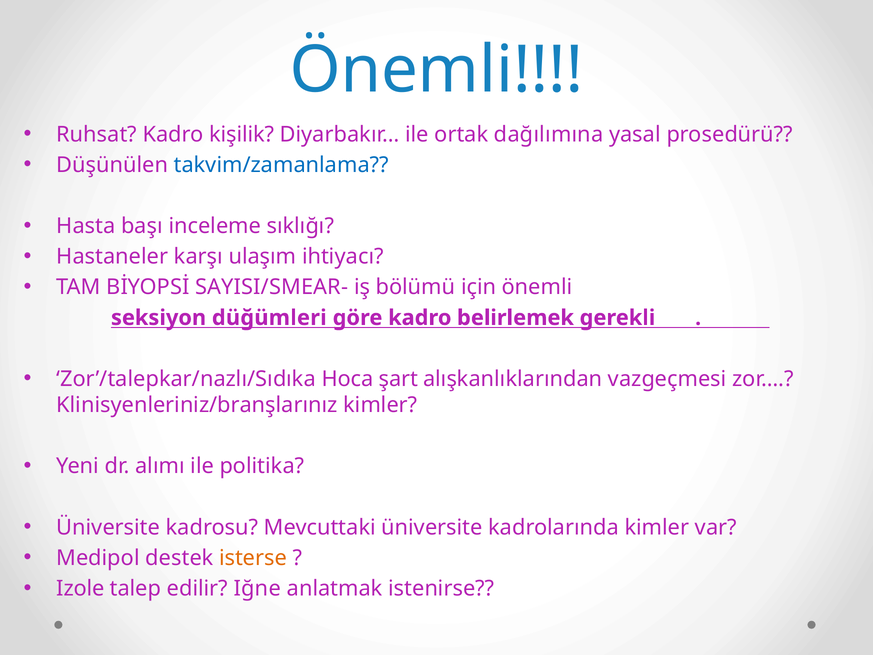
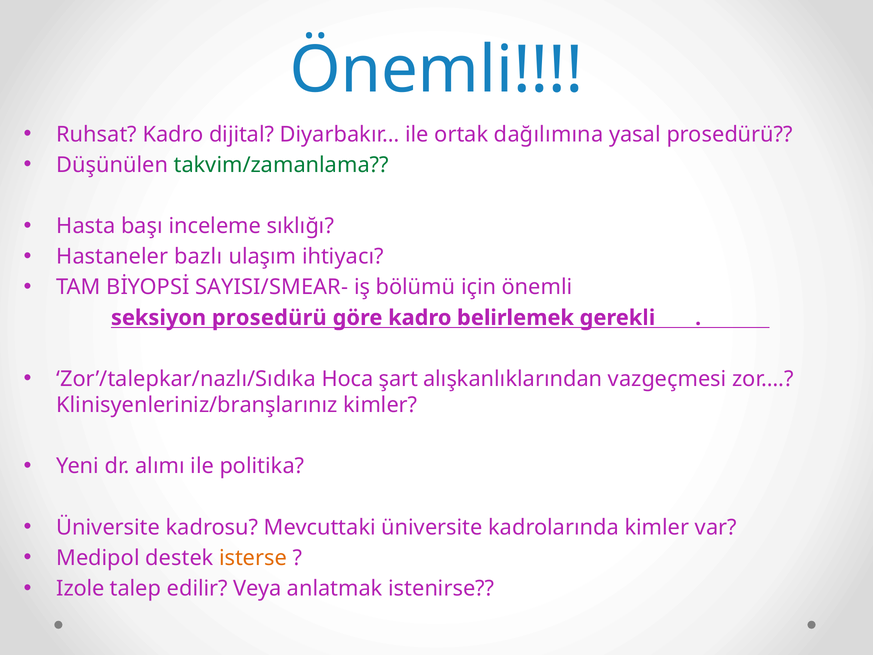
kişilik: kişilik -> dijital (242, 134)
takvim/zamanlama colour: blue -> green (281, 165)
karşı: karşı -> bazlı (198, 257)
seksiyon düğümleri: düğümleri -> prosedürü (269, 318)
Iğne: Iğne -> Veya (257, 588)
